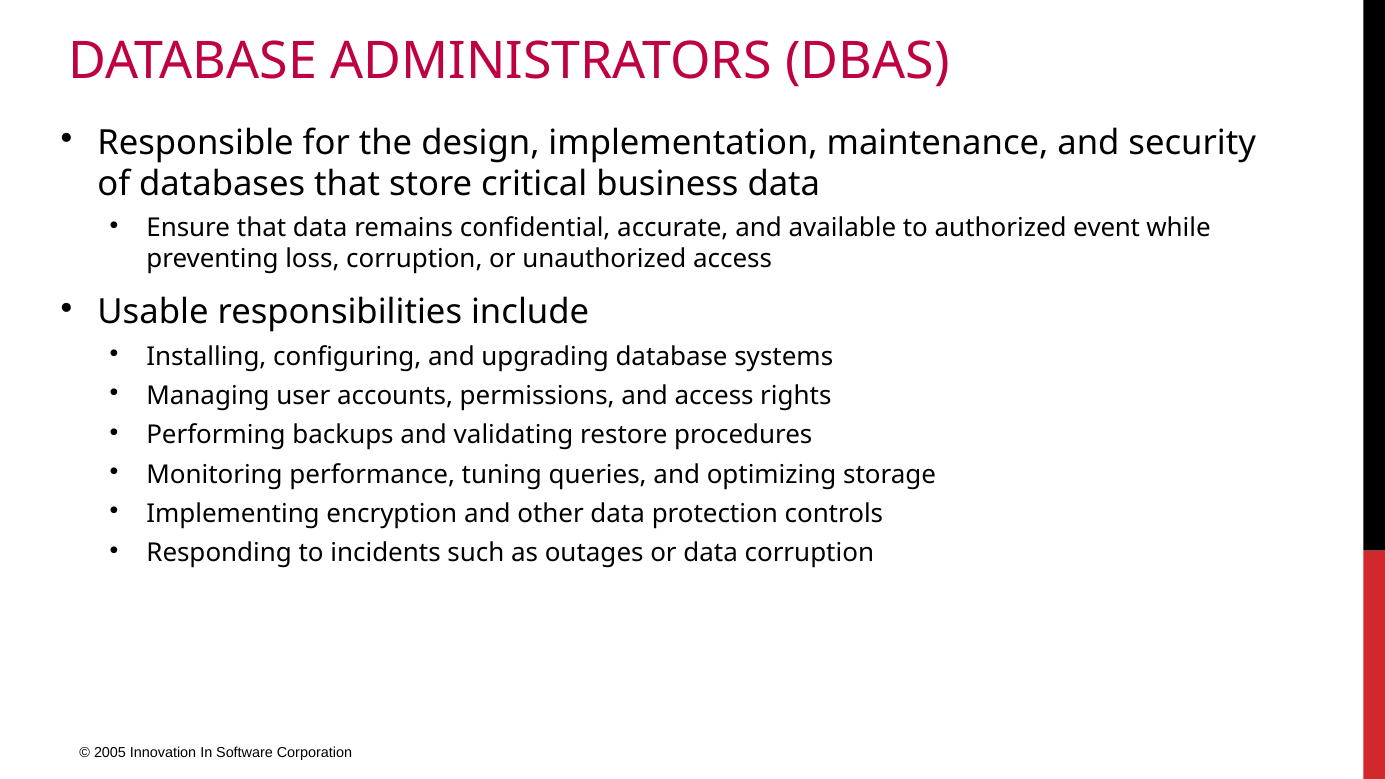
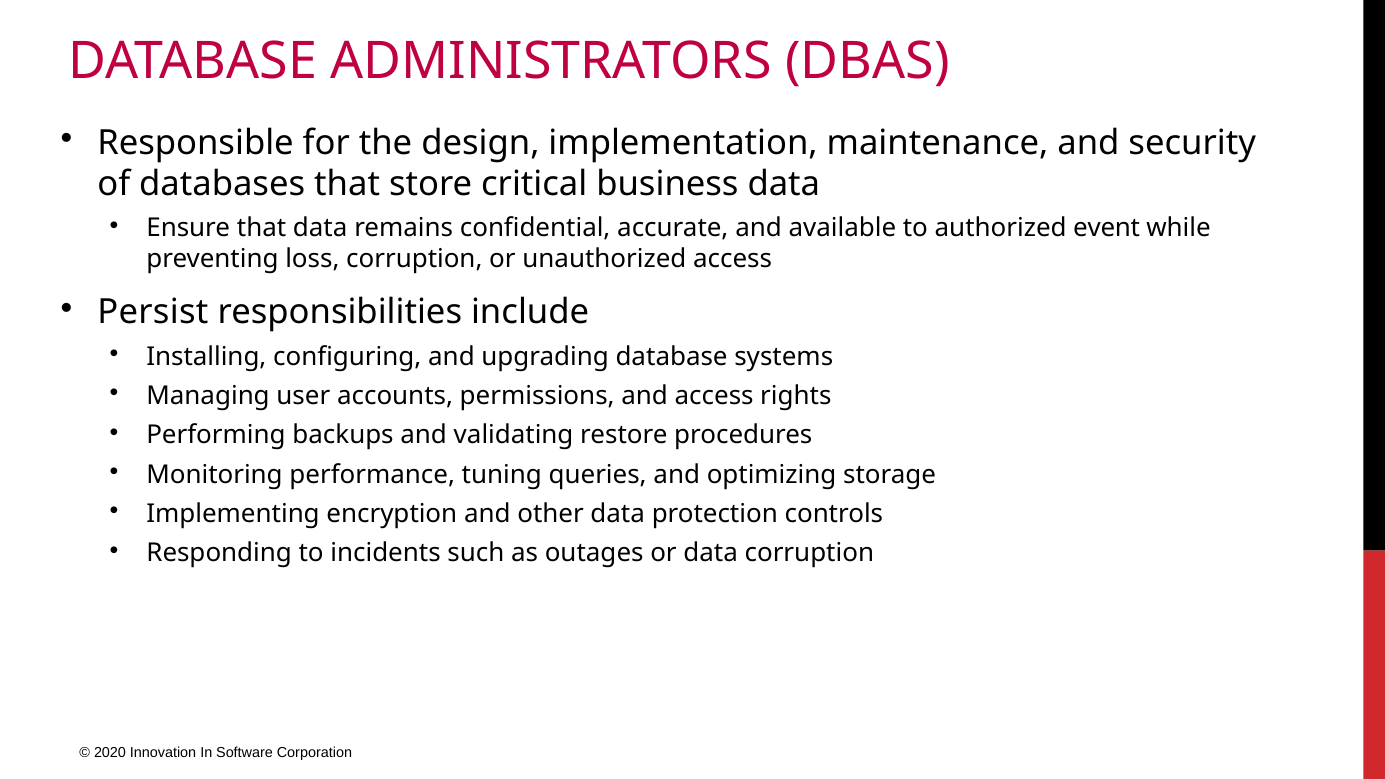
Usable: Usable -> Persist (153, 313)
2005: 2005 -> 2020 (110, 752)
